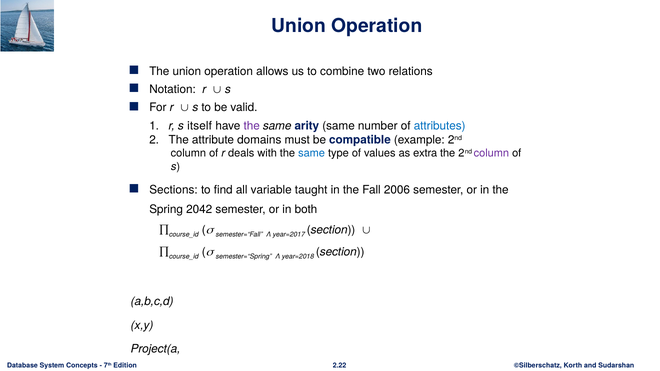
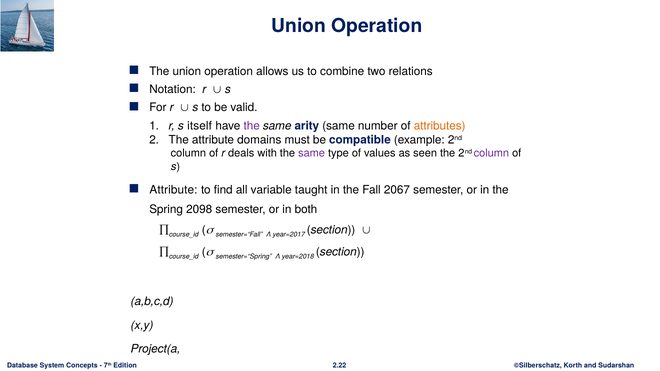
attributes colour: blue -> orange (440, 126)
same colour: blue -> purple (312, 153)
extra: extra -> seen (425, 153)
Sections: Sections -> Attribute (173, 190)
2006: 2006 -> 2067 (397, 190)
2042: 2042 -> 2098 (199, 210)
